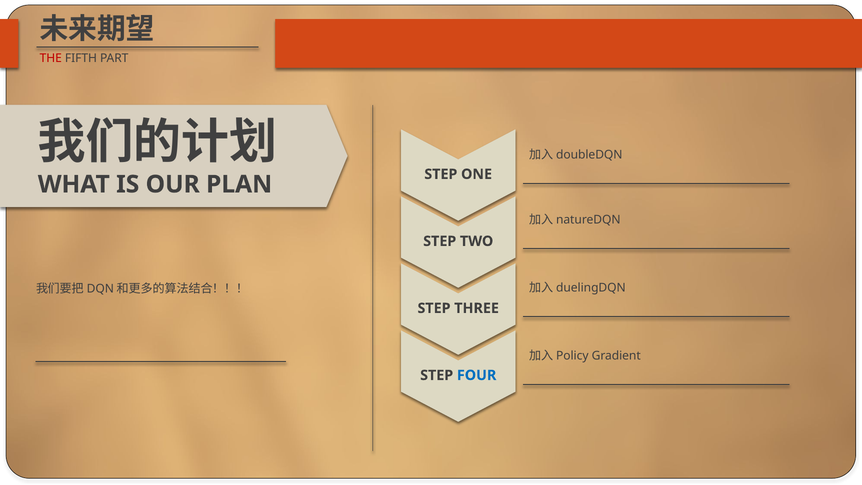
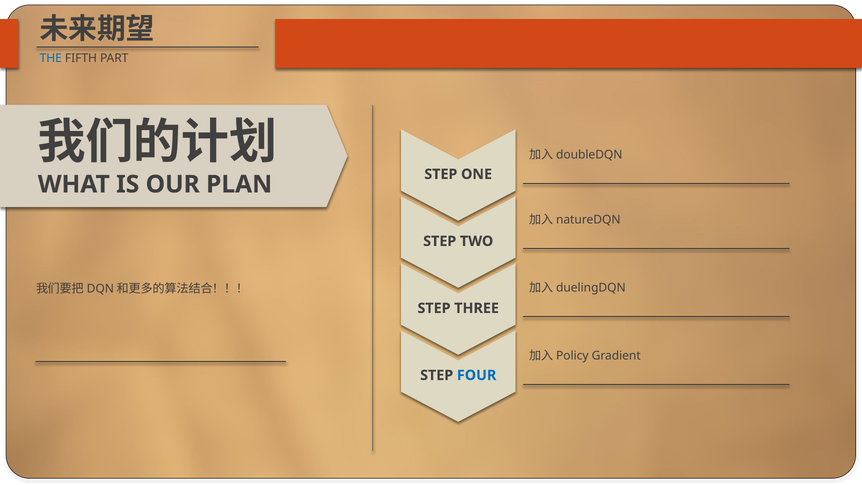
THE colour: red -> blue (51, 58)
